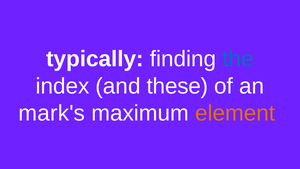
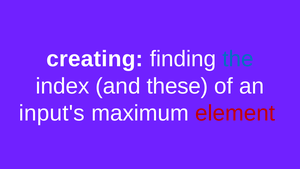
typically: typically -> creating (95, 59)
mark's: mark's -> input's (52, 113)
element colour: orange -> red (235, 113)
